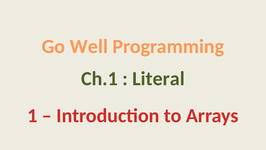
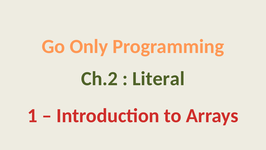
Well: Well -> Only (89, 46)
Ch.1: Ch.1 -> Ch.2 (99, 78)
